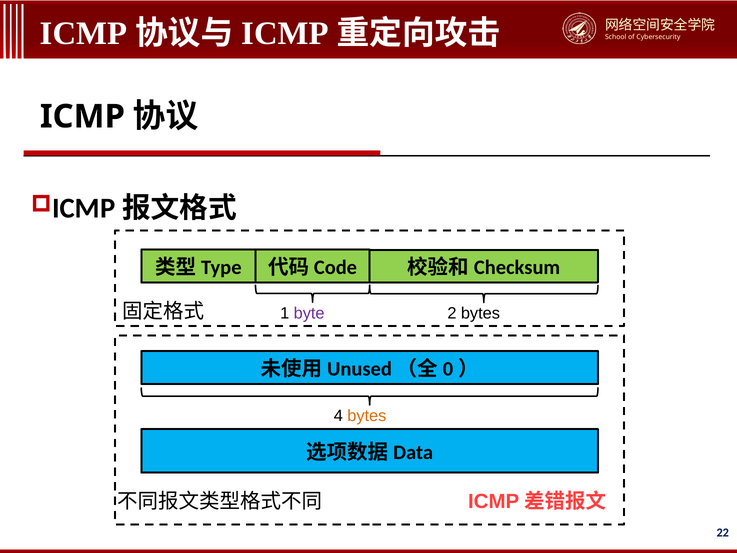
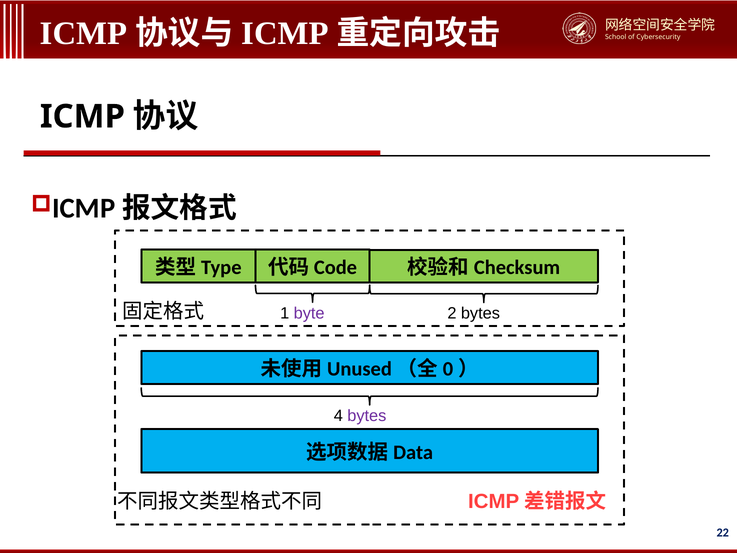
bytes colour: orange -> purple (367, 416)
